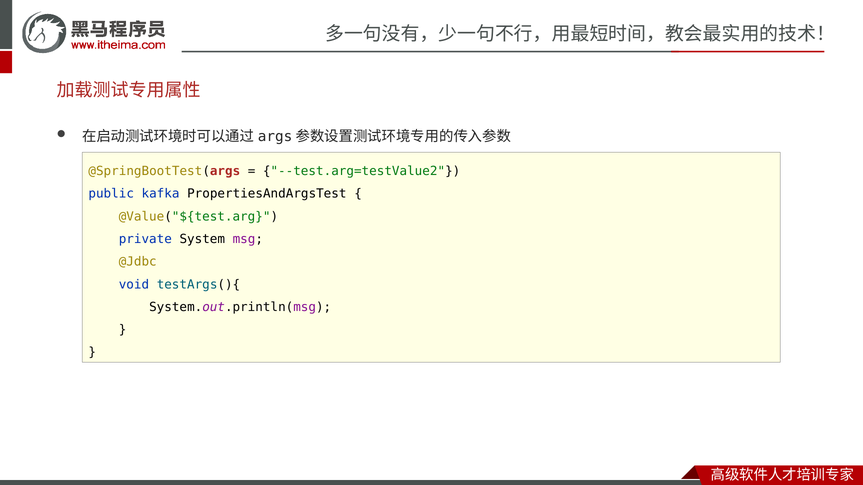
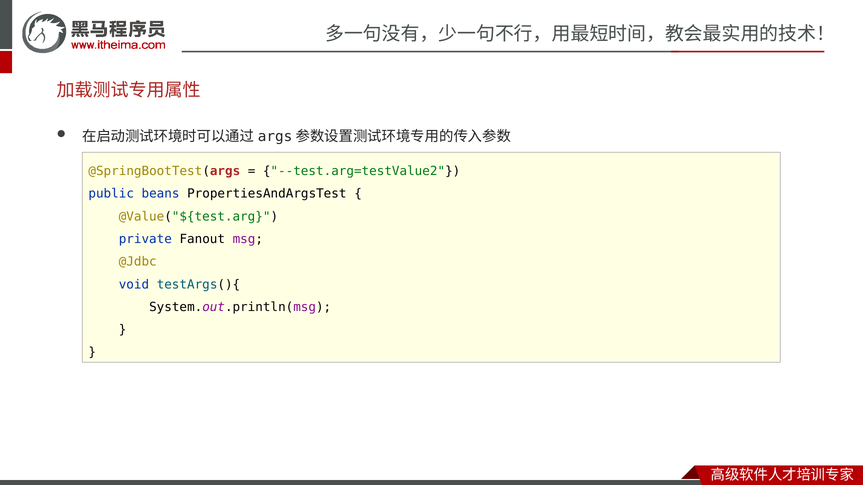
kafka: kafka -> beans (161, 194)
System: System -> Fanout (202, 239)
